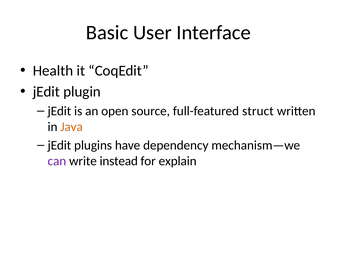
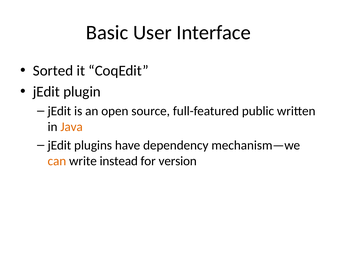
Health: Health -> Sorted (53, 71)
struct: struct -> public (258, 111)
can colour: purple -> orange (57, 161)
explain: explain -> version (178, 161)
